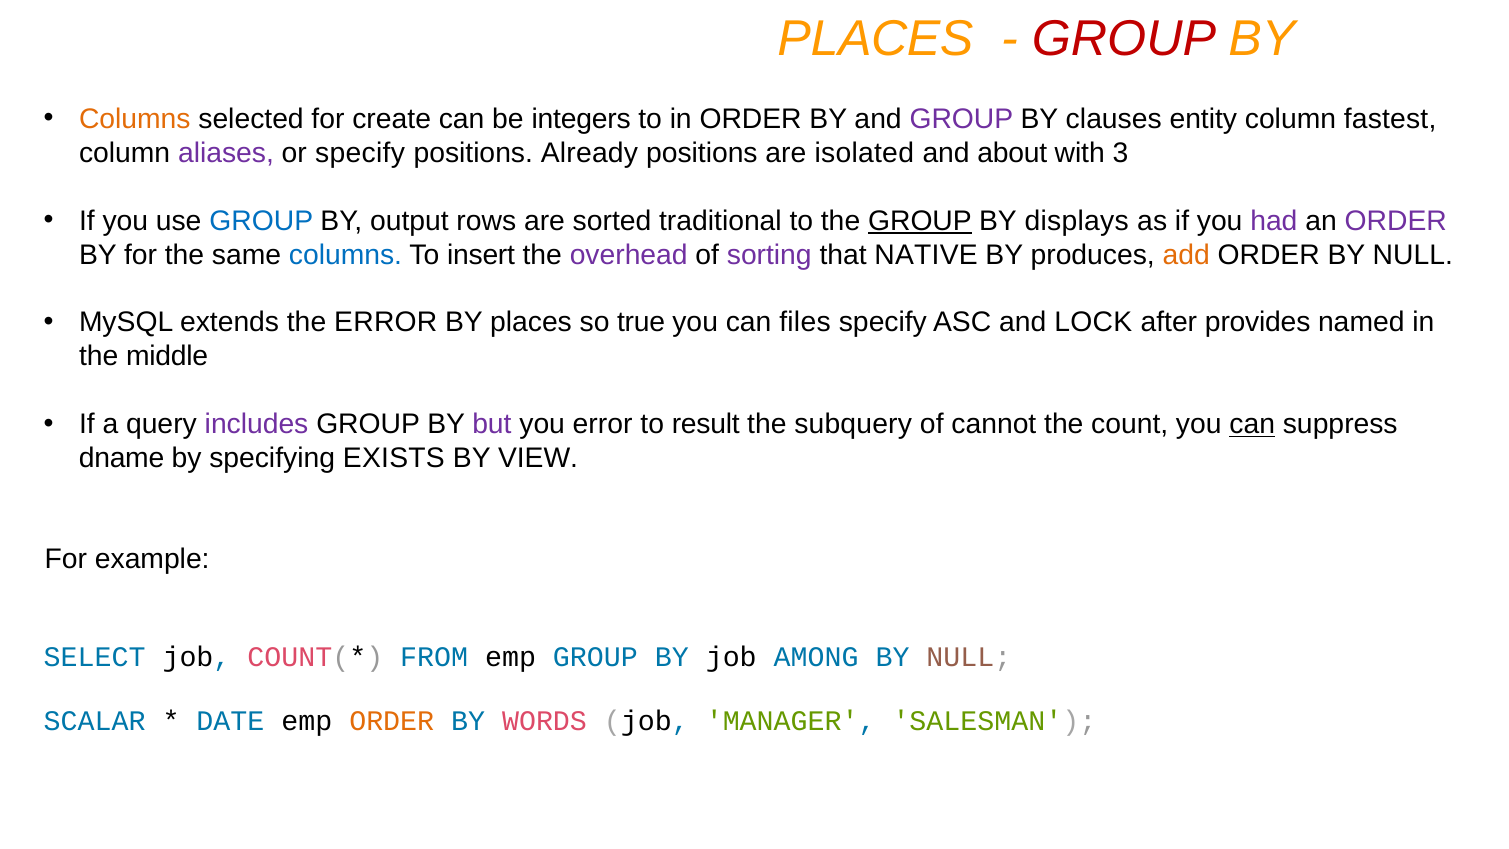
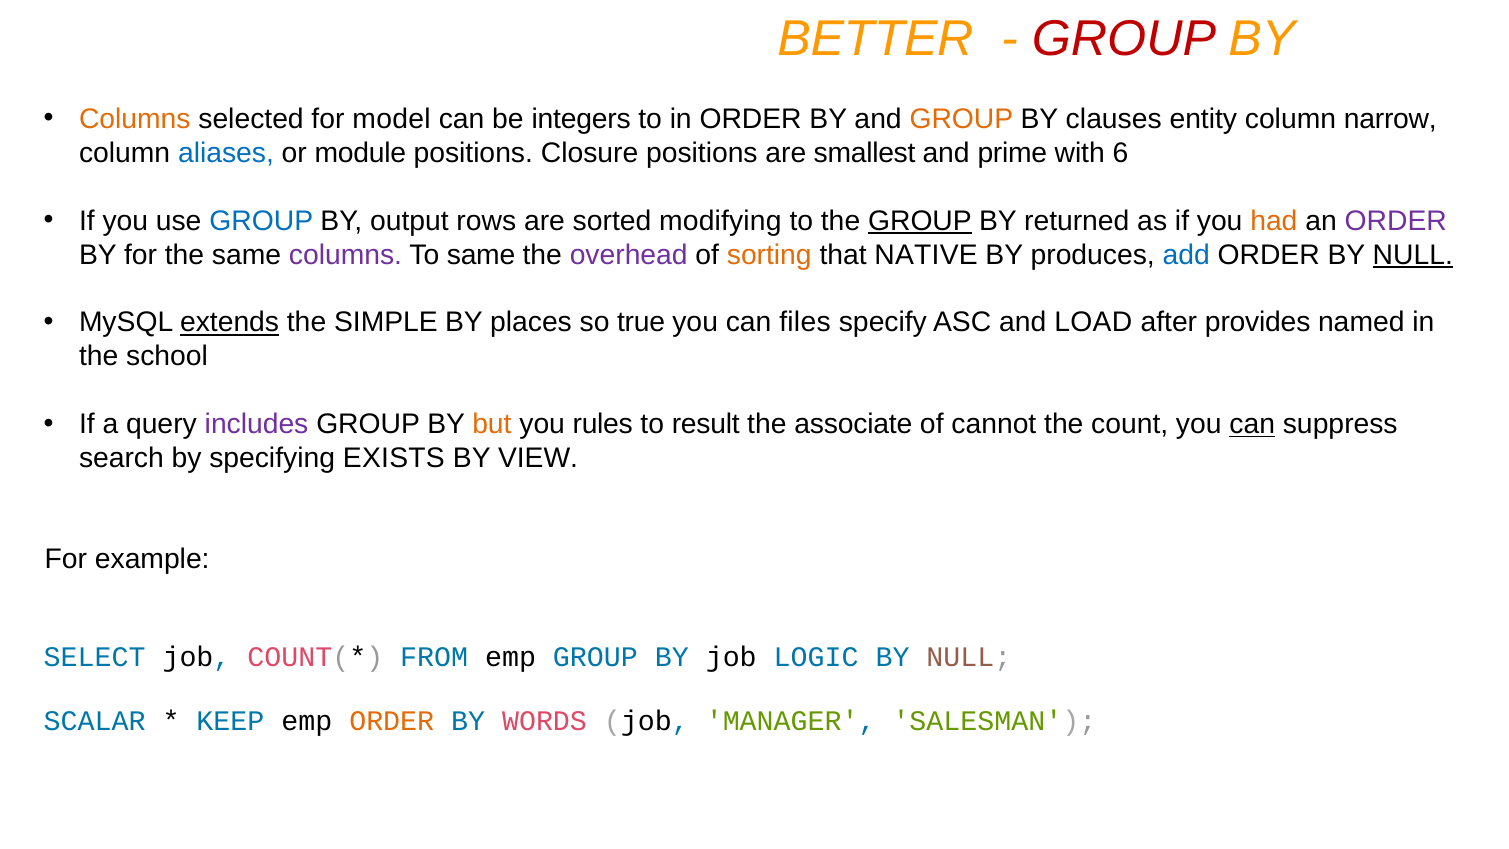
PLACES: PLACES -> BETTER (875, 39)
create: create -> model (392, 119)
GROUP colour: purple -> orange (961, 119)
fastest: fastest -> narrow (1390, 119)
aliases colour: purple -> blue (226, 153)
or specify: specify -> module (360, 153)
Already: Already -> Closure (590, 153)
isolated: isolated -> smallest (865, 153)
about: about -> prime (1012, 153)
3: 3 -> 6 (1121, 153)
traditional: traditional -> modifying (720, 221)
displays: displays -> returned (1077, 221)
had colour: purple -> orange (1274, 221)
columns colour: blue -> purple (346, 255)
To insert: insert -> same (481, 255)
sorting colour: purple -> orange (769, 255)
add colour: orange -> blue (1186, 255)
NULL underline: none -> present (1413, 255)
extends underline: none -> present (230, 323)
the ERROR: ERROR -> SIMPLE (386, 323)
LOCK: LOCK -> LOAD (1093, 323)
middle: middle -> school (167, 356)
but colour: purple -> orange (492, 424)
you error: error -> rules (603, 424)
subquery: subquery -> associate (853, 424)
dname: dname -> search (121, 458)
AMONG: AMONG -> LOGIC (816, 657)
DATE: DATE -> KEEP (230, 721)
